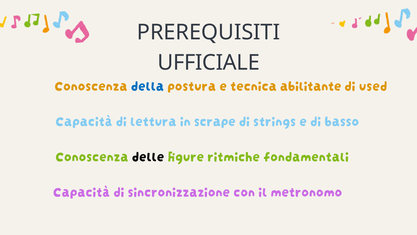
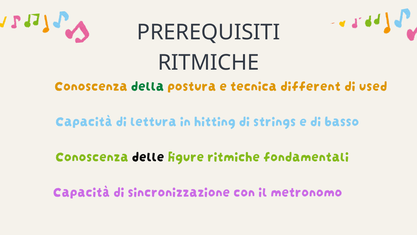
UFFICIALE: UFFICIALE -> RITMICHE (209, 63)
della colour: blue -> green (148, 86)
abilitante: abilitante -> different (311, 86)
scrape: scrape -> hitting (215, 121)
